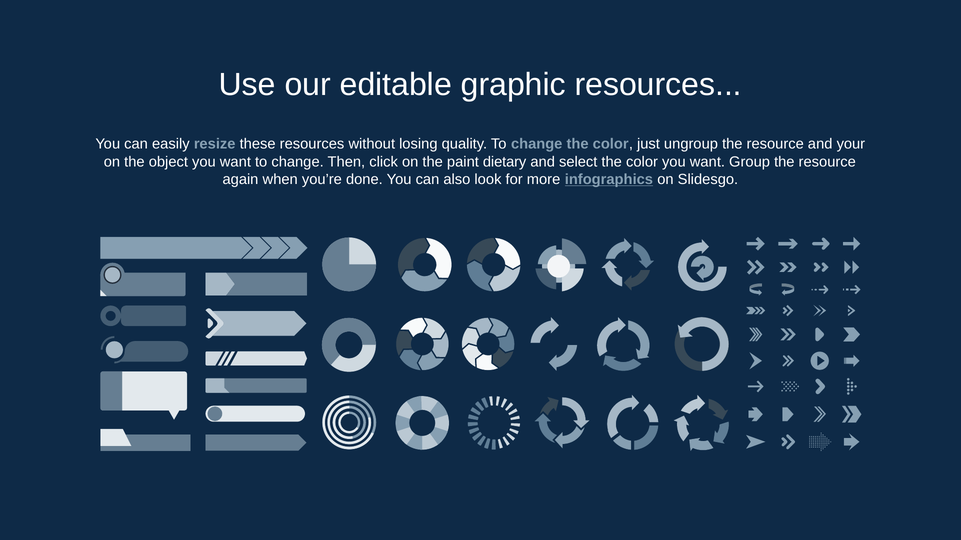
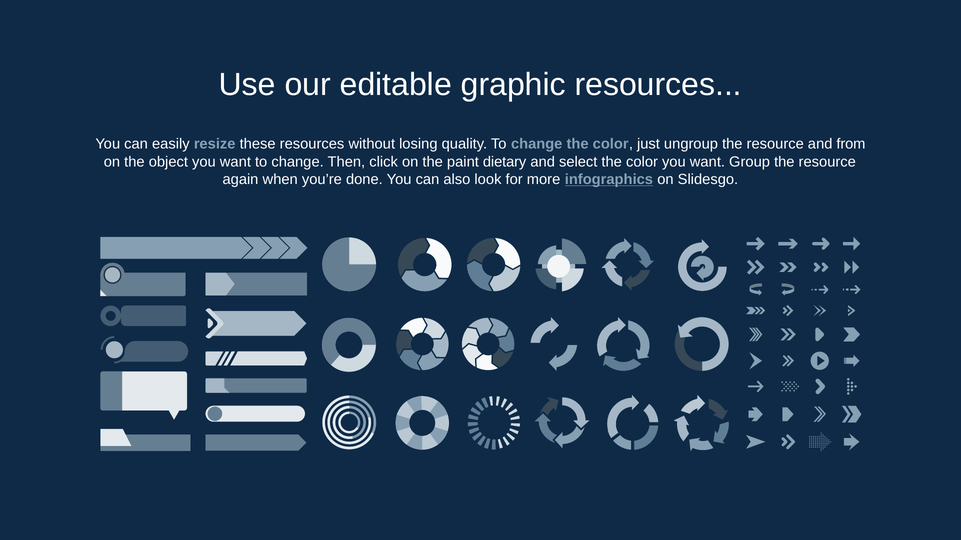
your: your -> from (851, 144)
